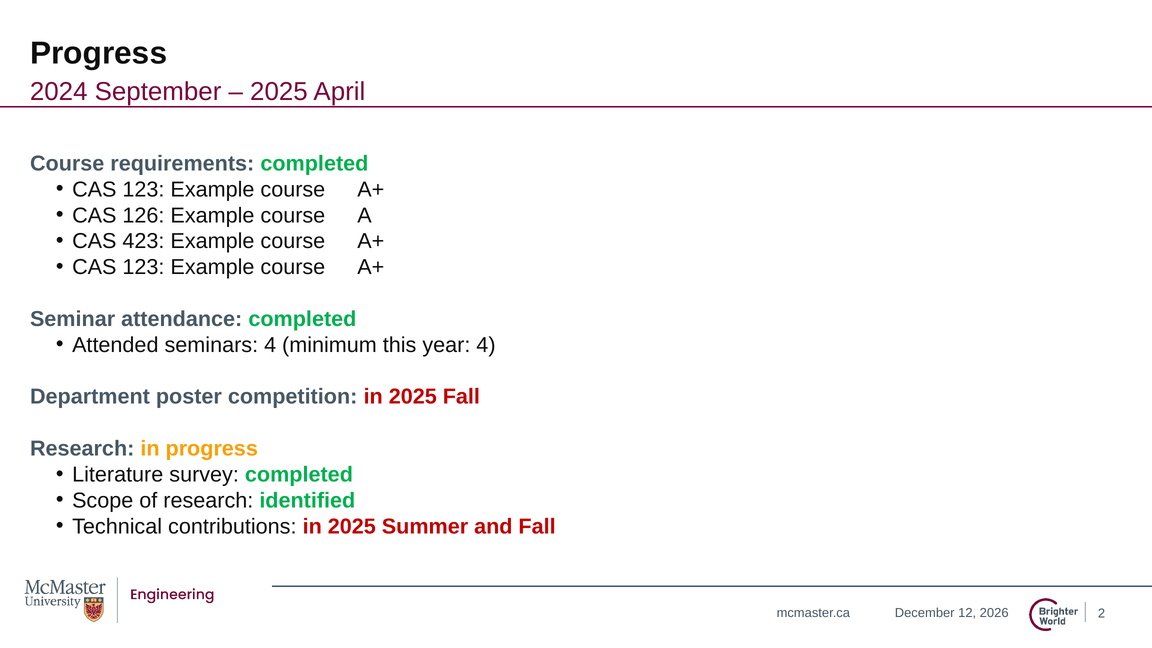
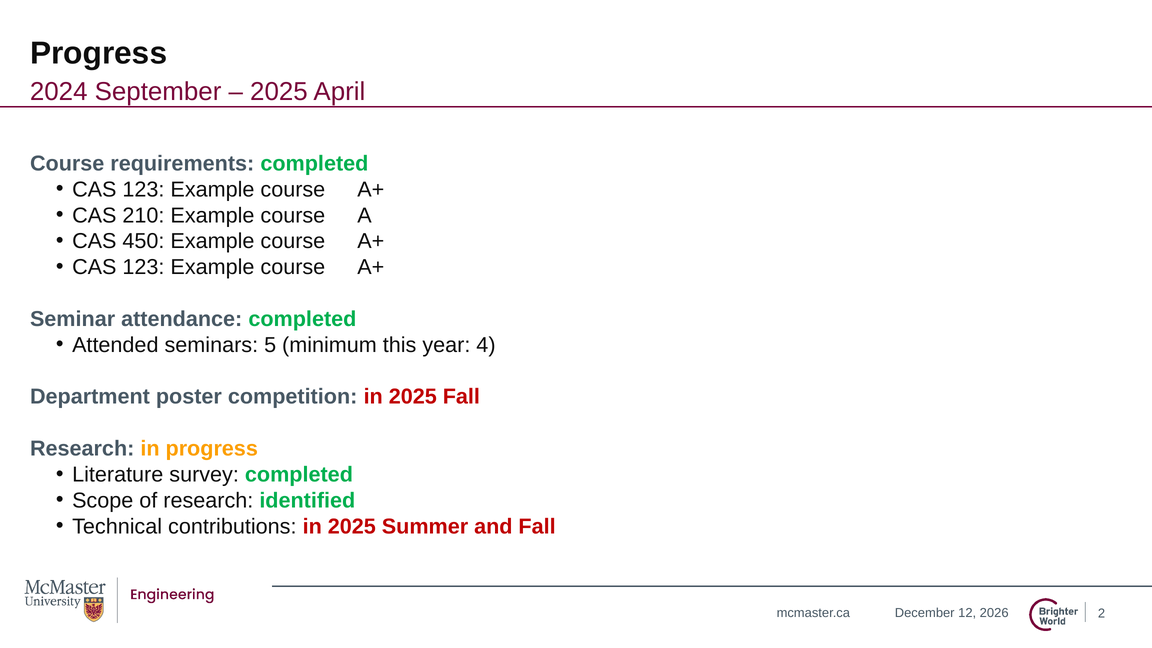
126: 126 -> 210 (143, 215)
423: 423 -> 450 (143, 241)
seminars 4: 4 -> 5 (270, 345)
